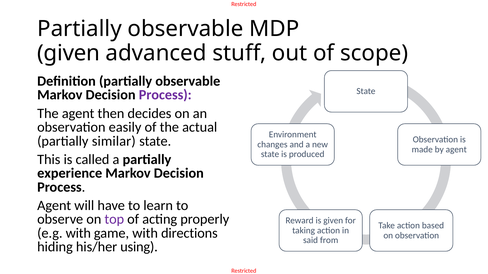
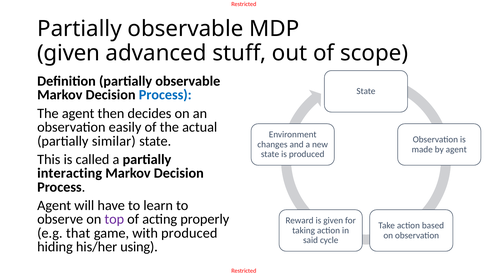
Process colour: purple -> blue (165, 95)
experience: experience -> interacting (70, 174)
e.g with: with -> that (78, 233)
with directions: directions -> produced (189, 233)
from: from -> cycle (329, 241)
